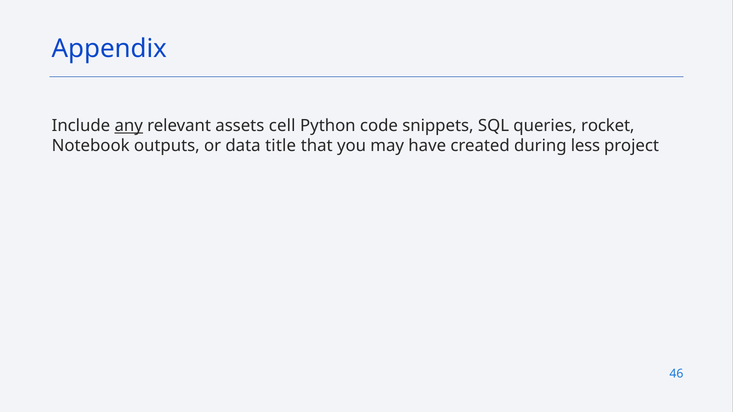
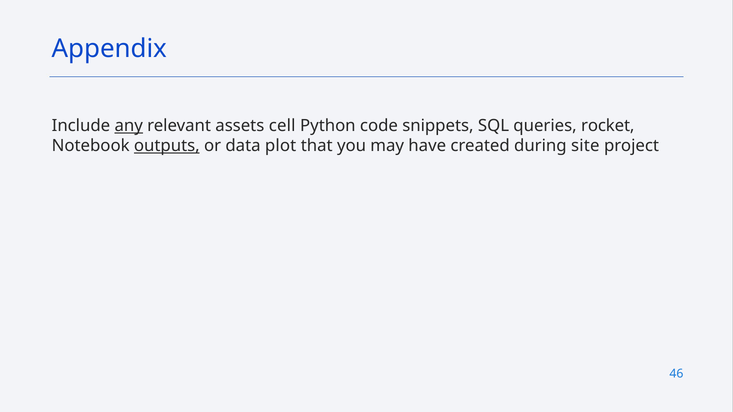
outputs underline: none -> present (167, 146)
title: title -> plot (281, 146)
less: less -> site (585, 146)
